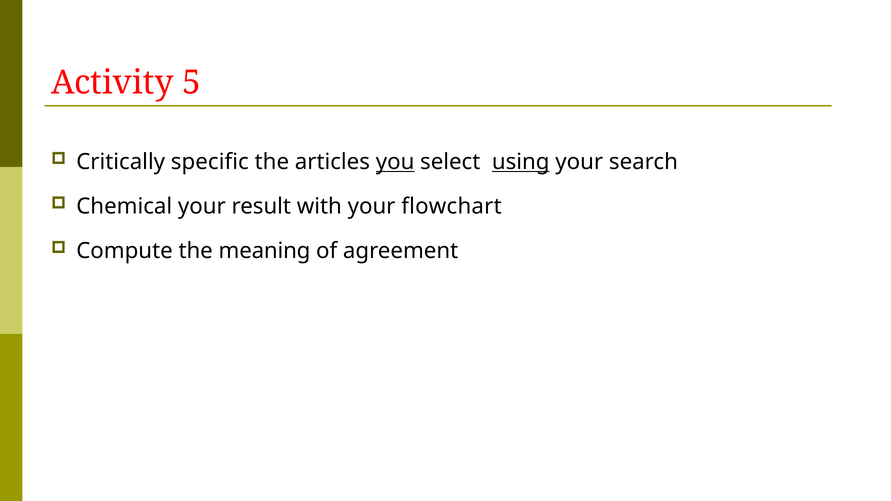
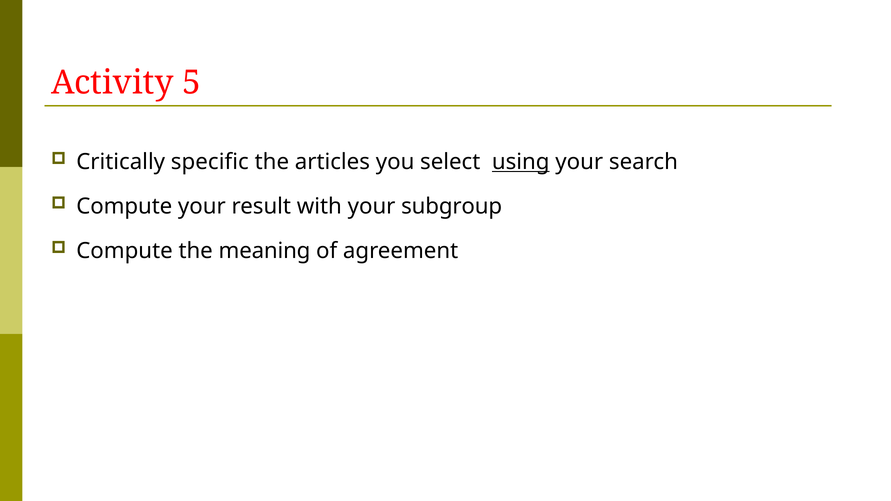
you underline: present -> none (395, 162)
Chemical: Chemical -> Compute (124, 207)
flowchart: flowchart -> subgroup (452, 207)
